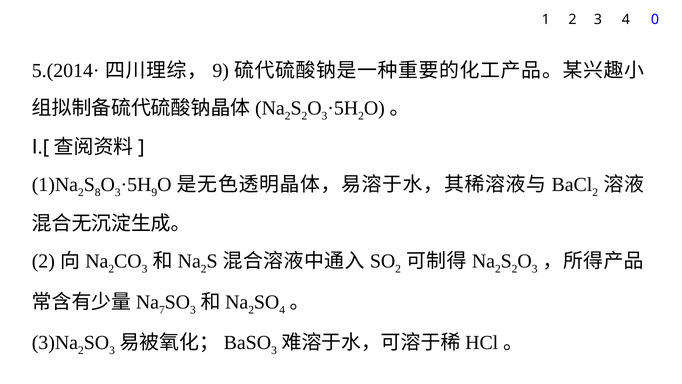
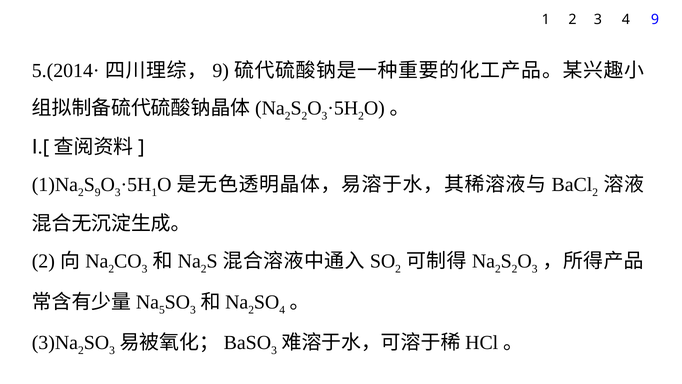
4 0: 0 -> 9 (655, 20)
8: 8 -> 9 (98, 192)
9: 9 -> 1 (154, 192)
7: 7 -> 5 (162, 310)
